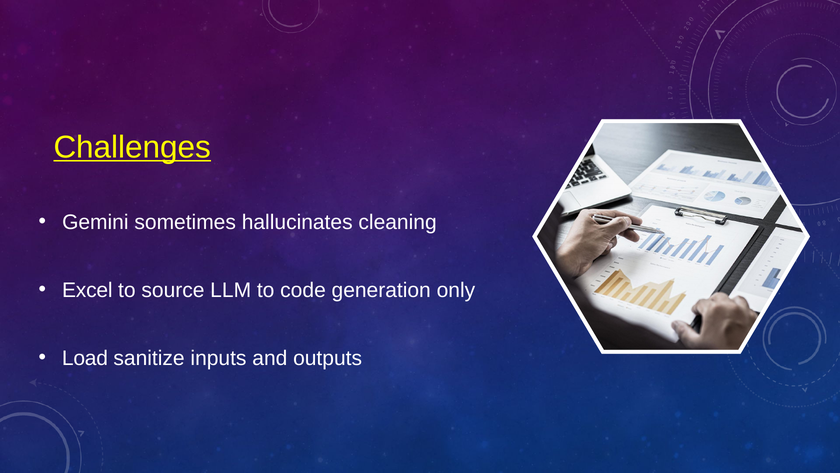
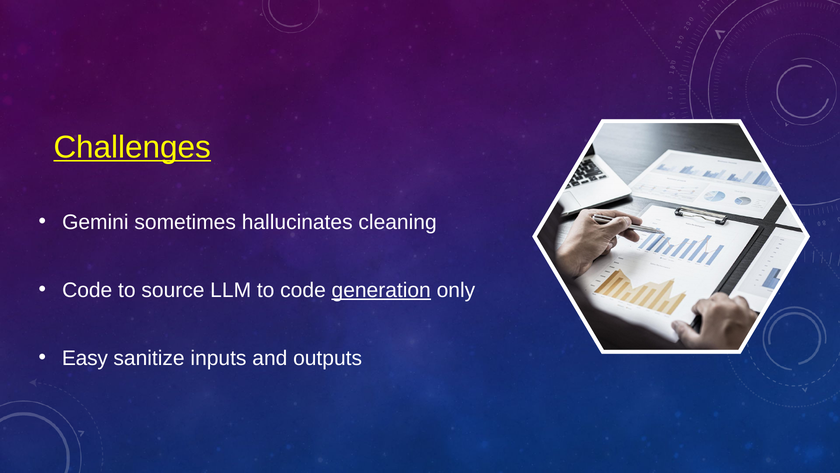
Excel: Excel -> Code (87, 290)
generation underline: none -> present (381, 290)
Load: Load -> Easy (85, 358)
